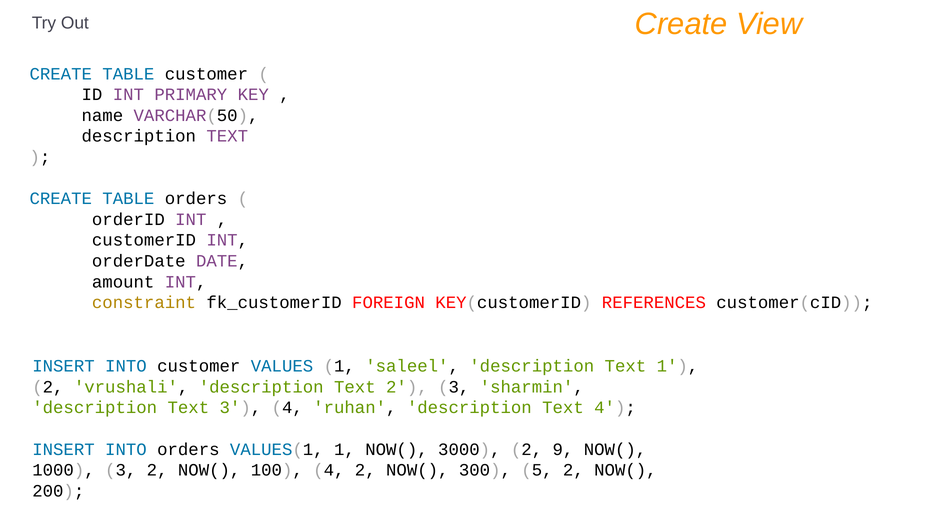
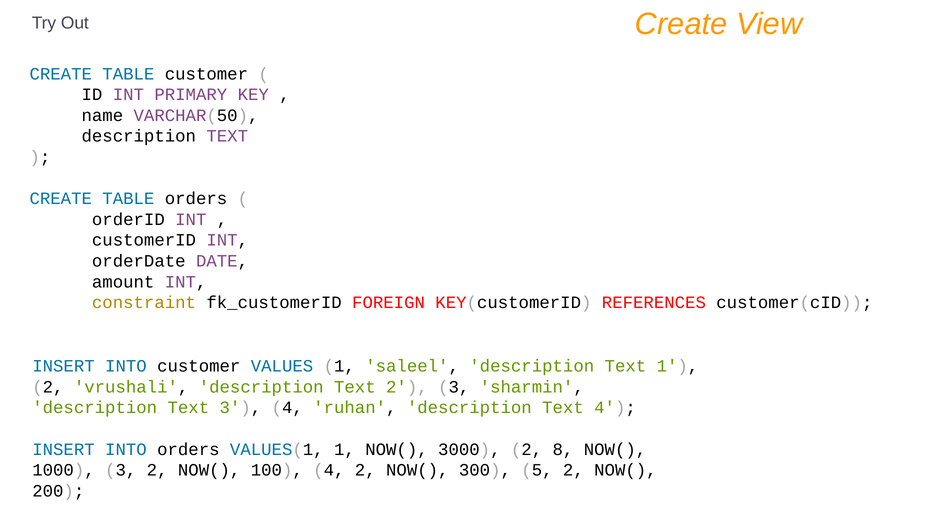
9: 9 -> 8 (563, 450)
